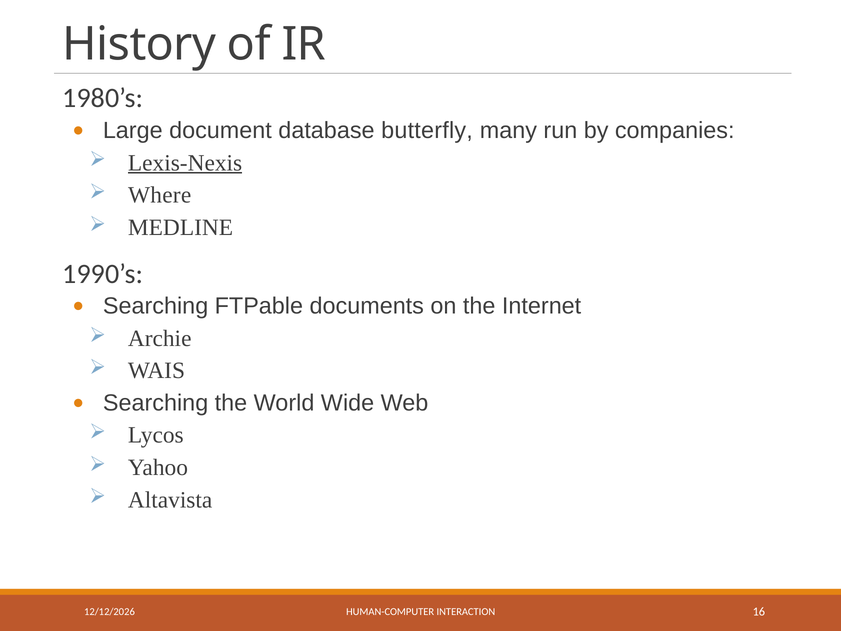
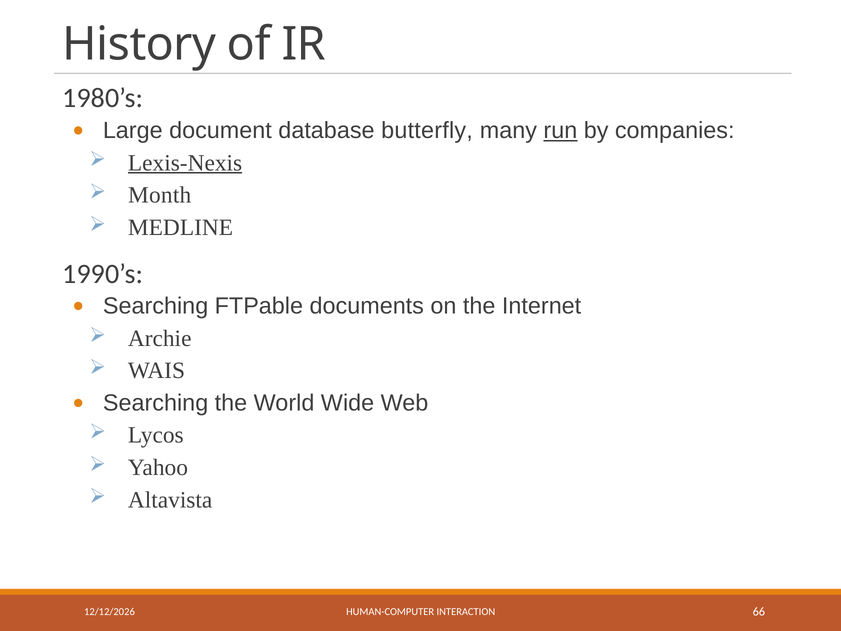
run underline: none -> present (560, 130)
Where: Where -> Month (160, 195)
16: 16 -> 66 (759, 612)
